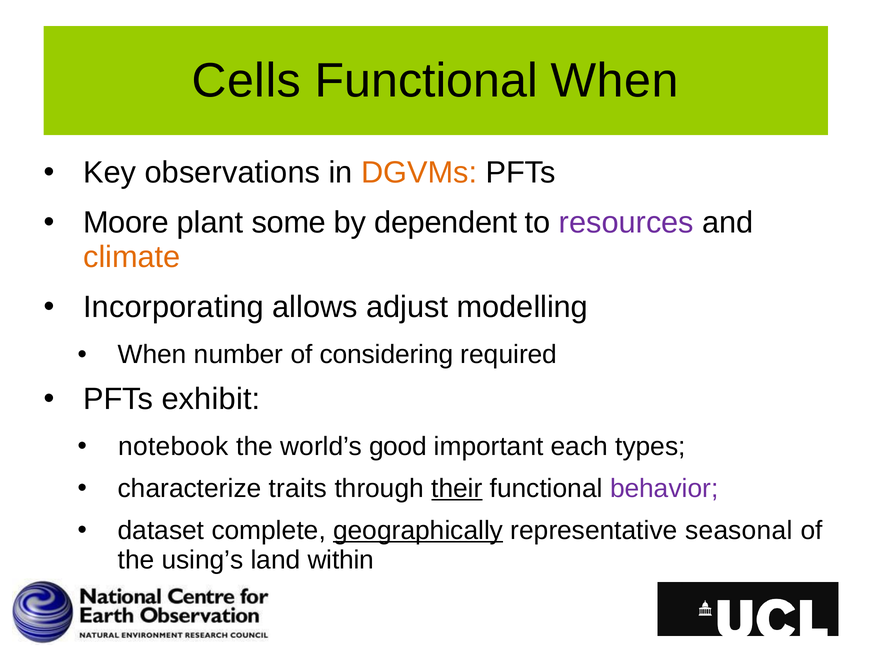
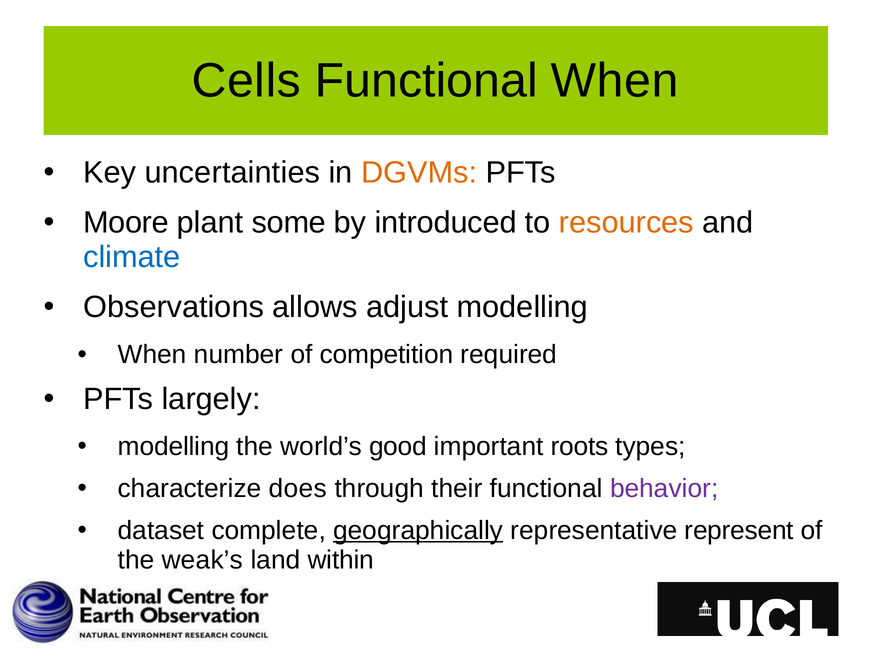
observations: observations -> uncertainties (232, 173)
dependent: dependent -> introduced (446, 223)
resources colour: purple -> orange (626, 223)
climate colour: orange -> blue (132, 257)
Incorporating: Incorporating -> Observations (174, 307)
considering: considering -> competition (387, 355)
exhibit: exhibit -> largely (211, 399)
notebook: notebook -> modelling (174, 447)
each: each -> roots (579, 447)
traits: traits -> does (298, 488)
their underline: present -> none (457, 488)
seasonal: seasonal -> represent (739, 530)
using’s: using’s -> weak’s (202, 560)
